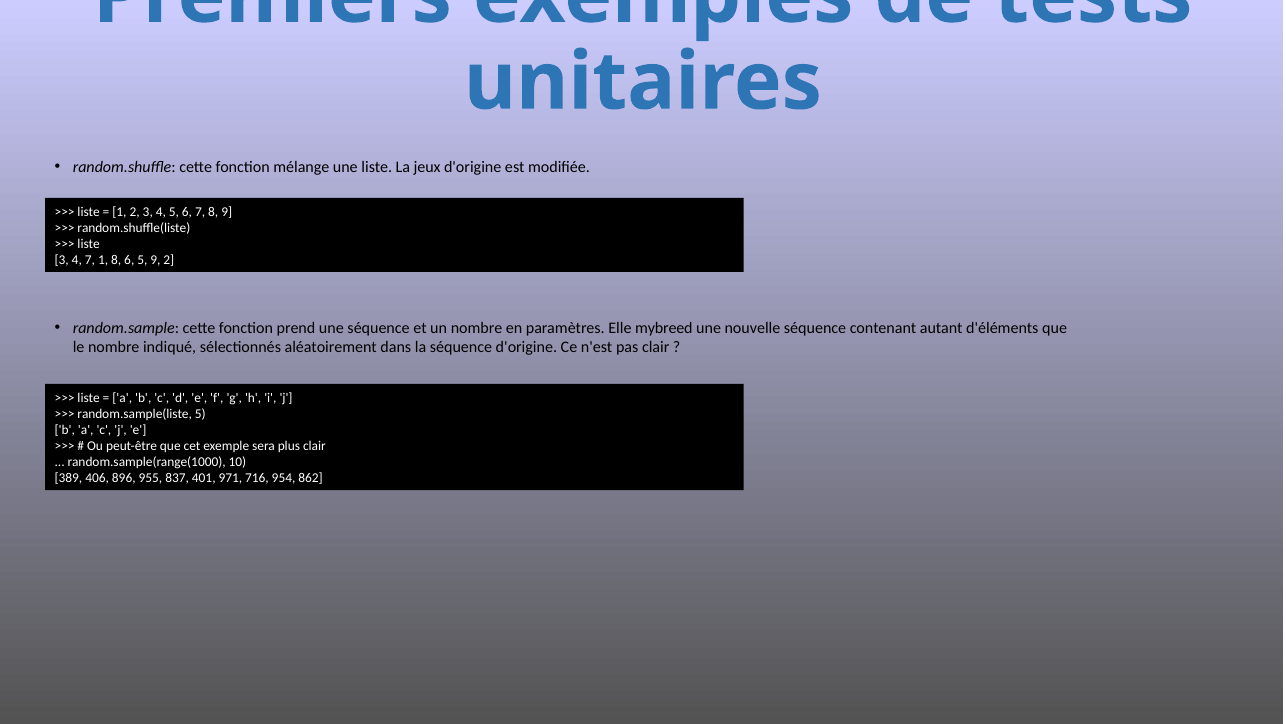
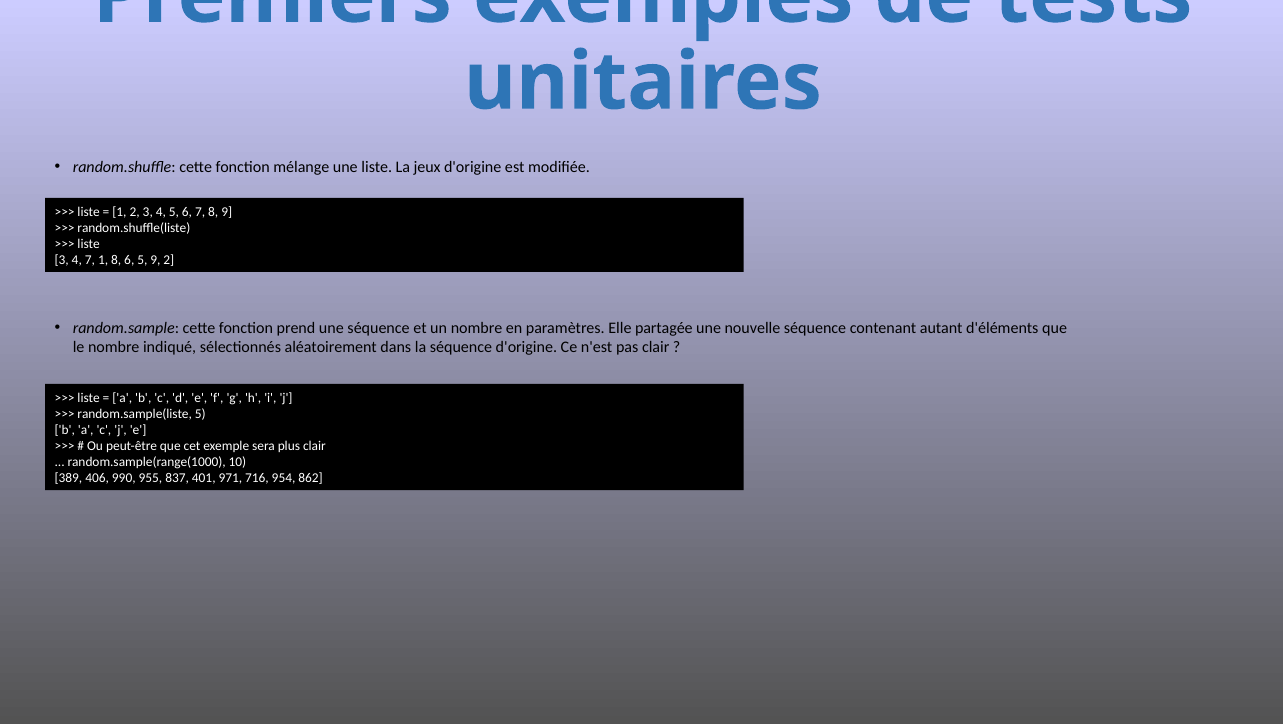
mybreed: mybreed -> partagée (664, 328)
896: 896 -> 990 (124, 478)
